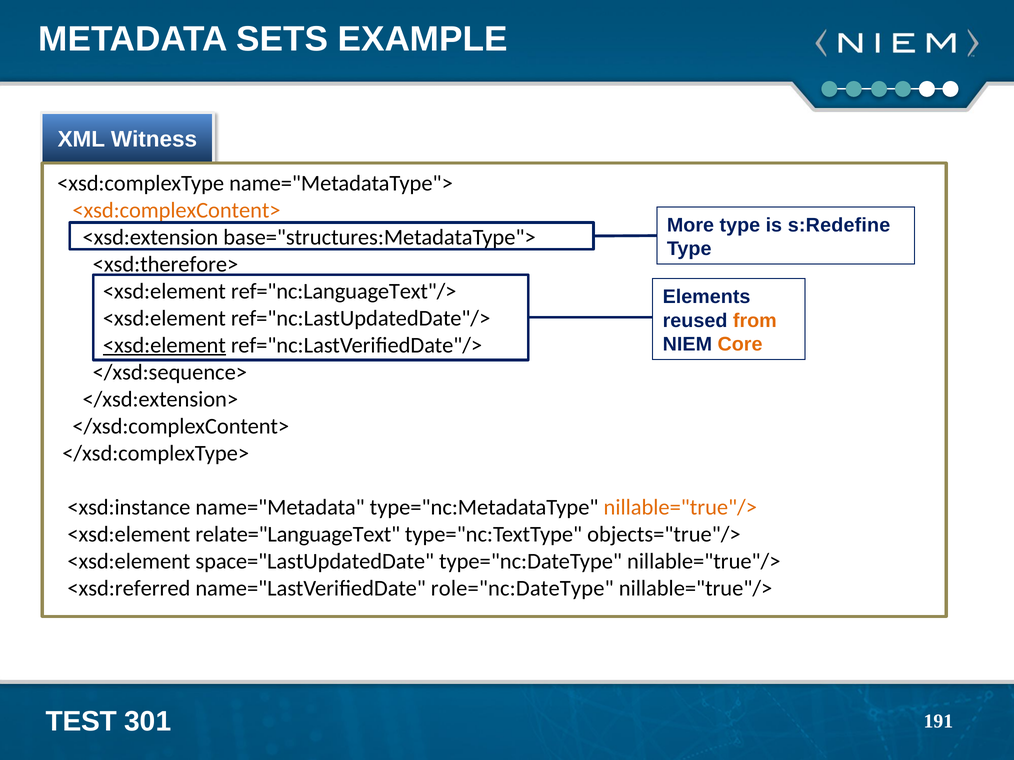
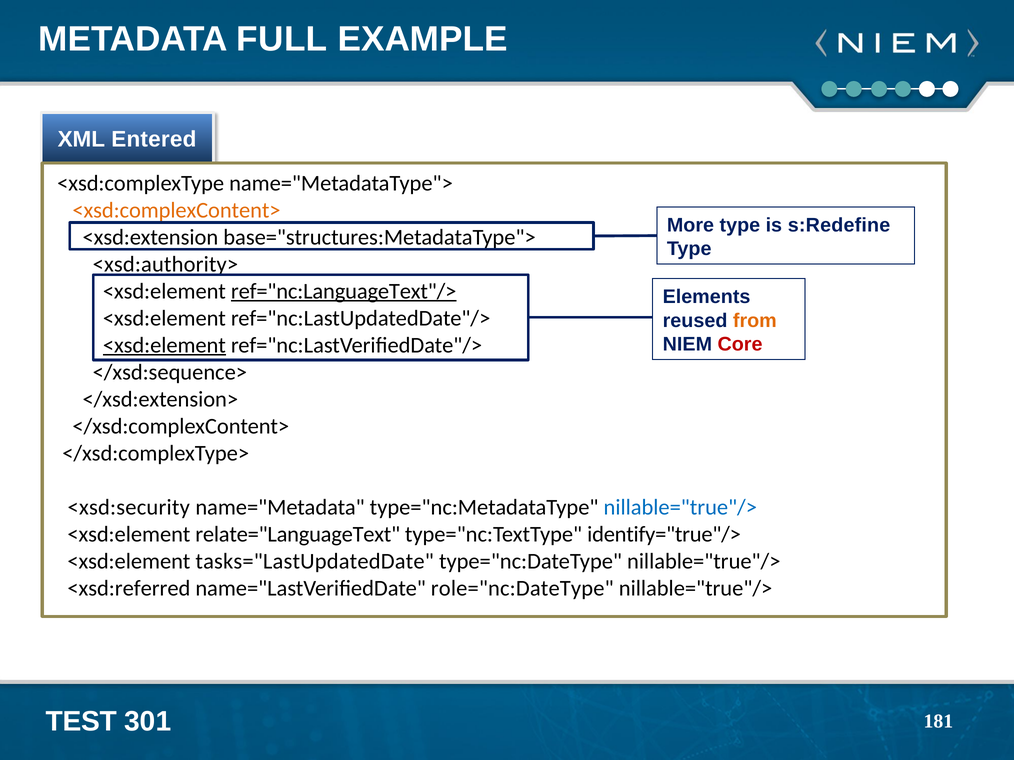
SETS: SETS -> FULL (282, 39)
Witness: Witness -> Entered (154, 139)
<xsd:therefore>: <xsd:therefore> -> <xsd:authority> (165, 264)
ref="nc:LanguageText"/> underline: none -> present (344, 291)
Core colour: orange -> red (740, 344)
<xsd:instance: <xsd:instance -> <xsd:security (129, 508)
nillable="true"/> colour: orange -> blue (680, 508)
objects="true"/>: objects="true"/> -> identify="true"/> (664, 535)
space="LastUpdatedDate: space="LastUpdatedDate -> tasks="LastUpdatedDate (315, 562)
191: 191 -> 181 (938, 722)
